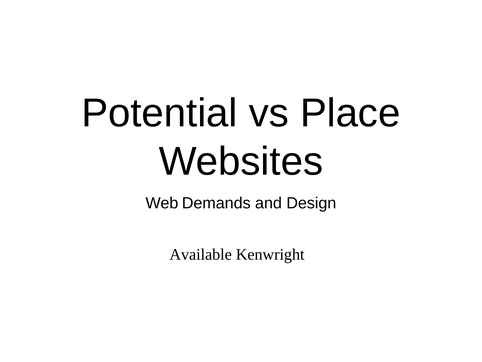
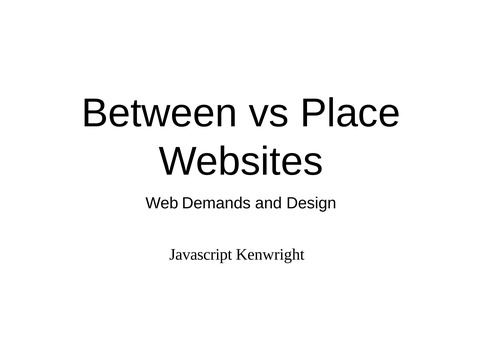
Potential: Potential -> Between (159, 113)
Available: Available -> Javascript (201, 254)
